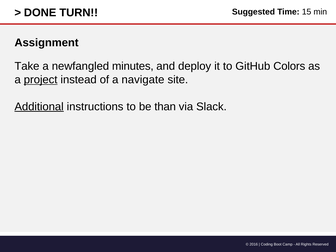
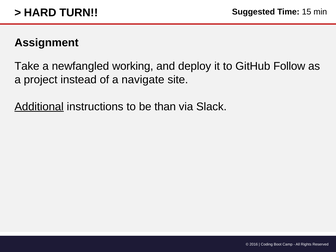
DONE: DONE -> HARD (40, 13)
minutes: minutes -> working (133, 66)
Colors: Colors -> Follow (289, 66)
project underline: present -> none (41, 80)
